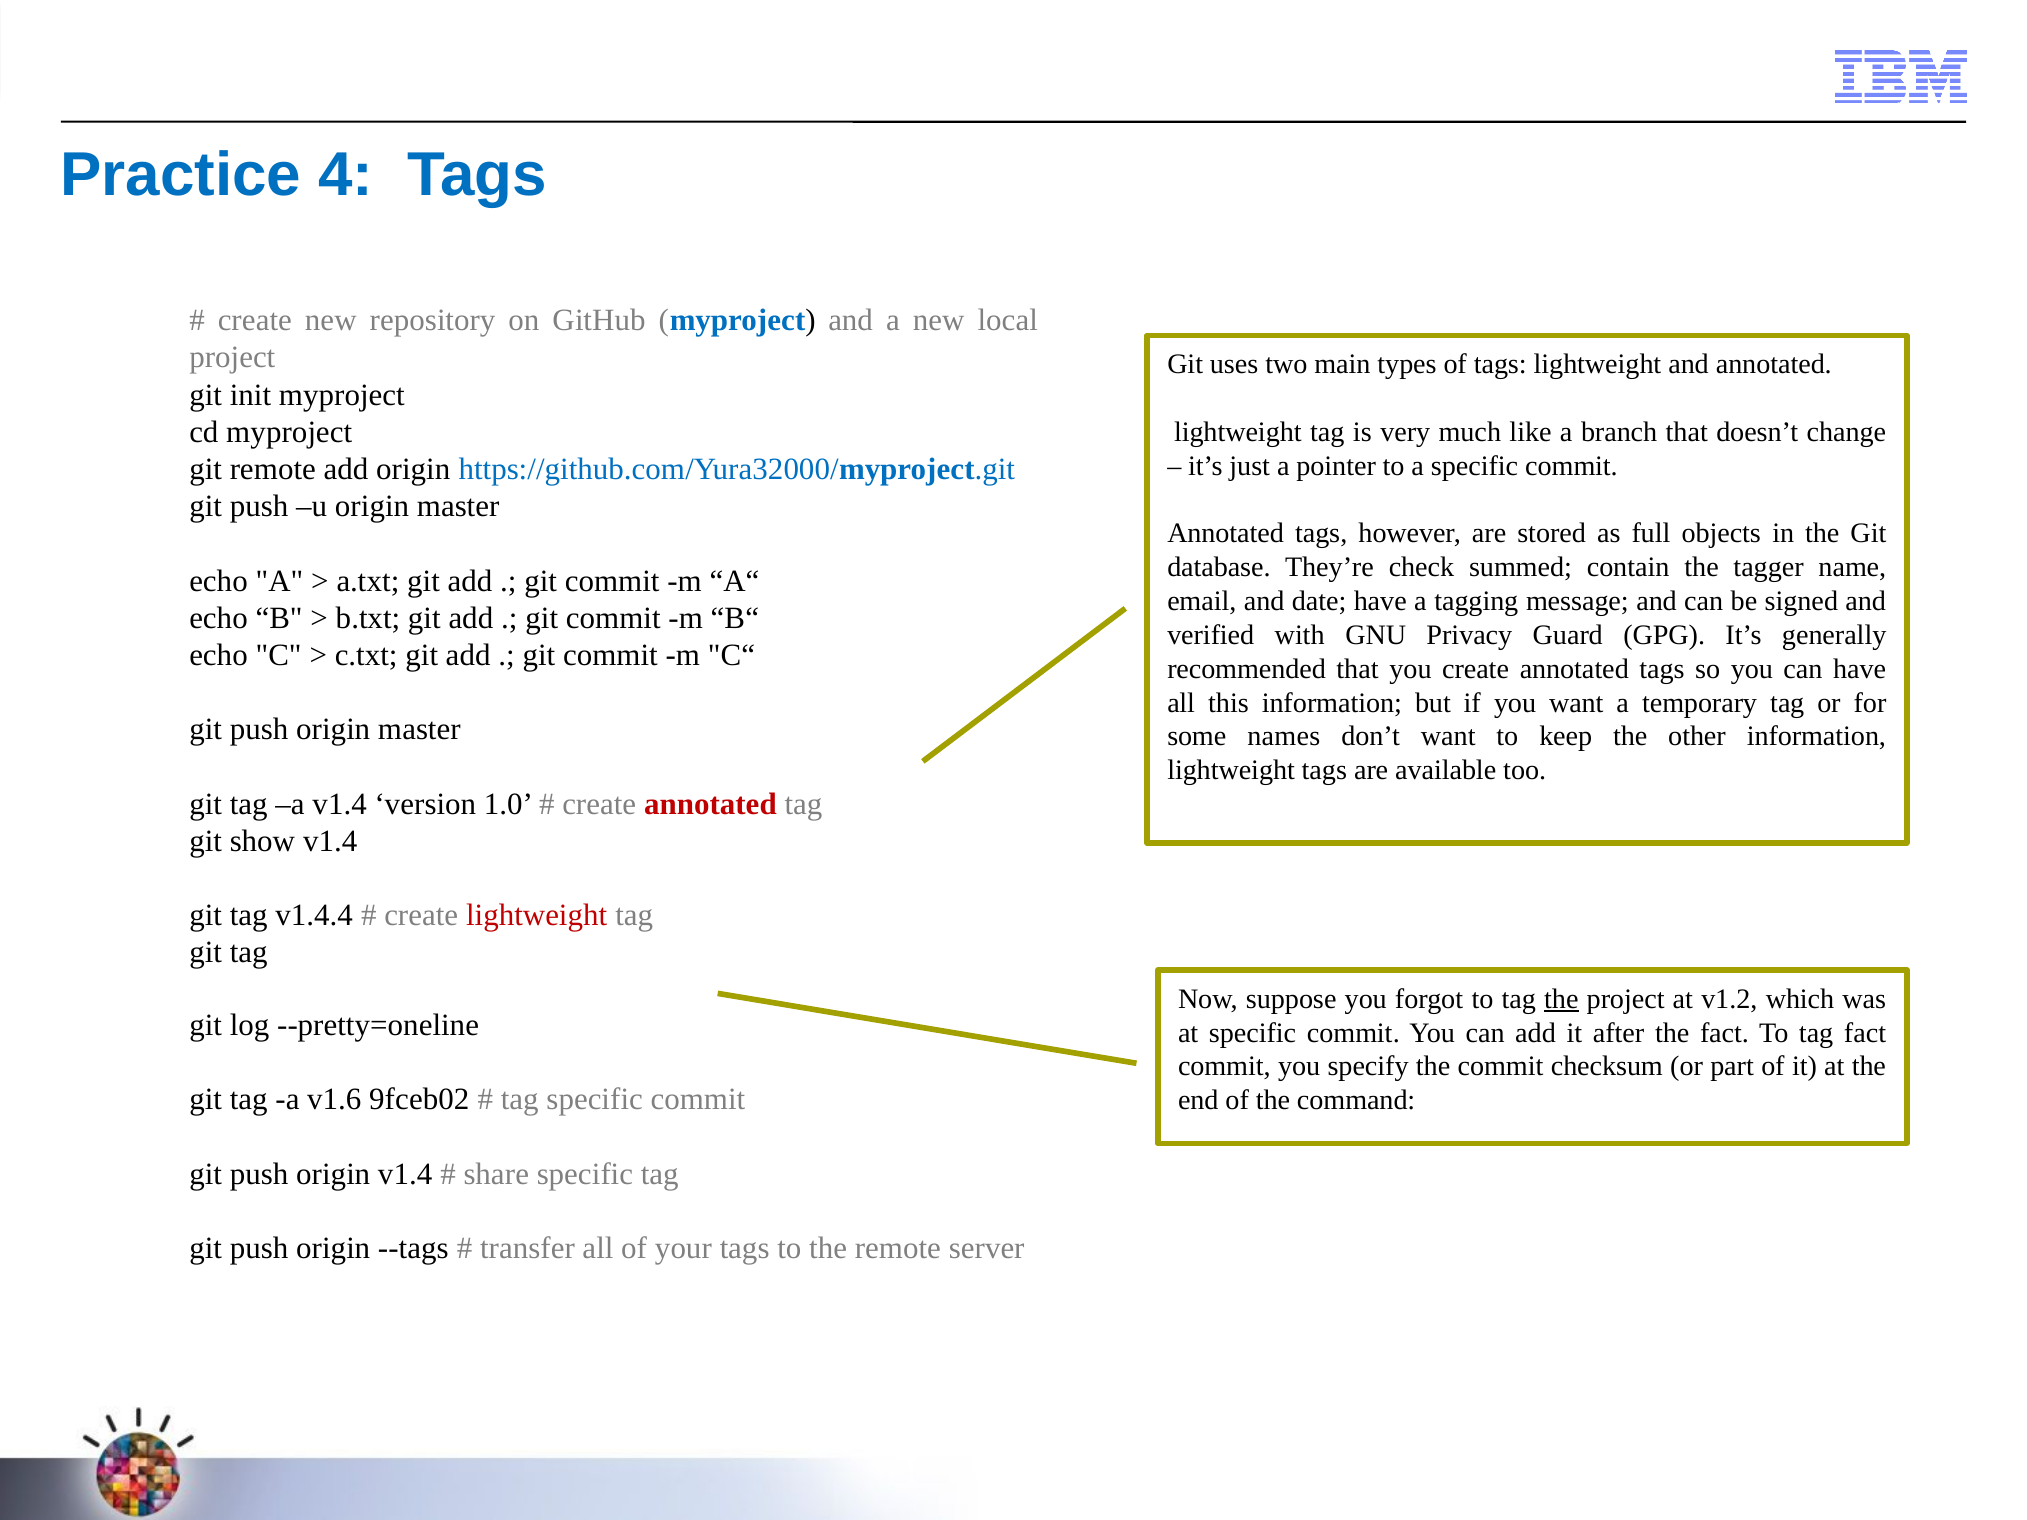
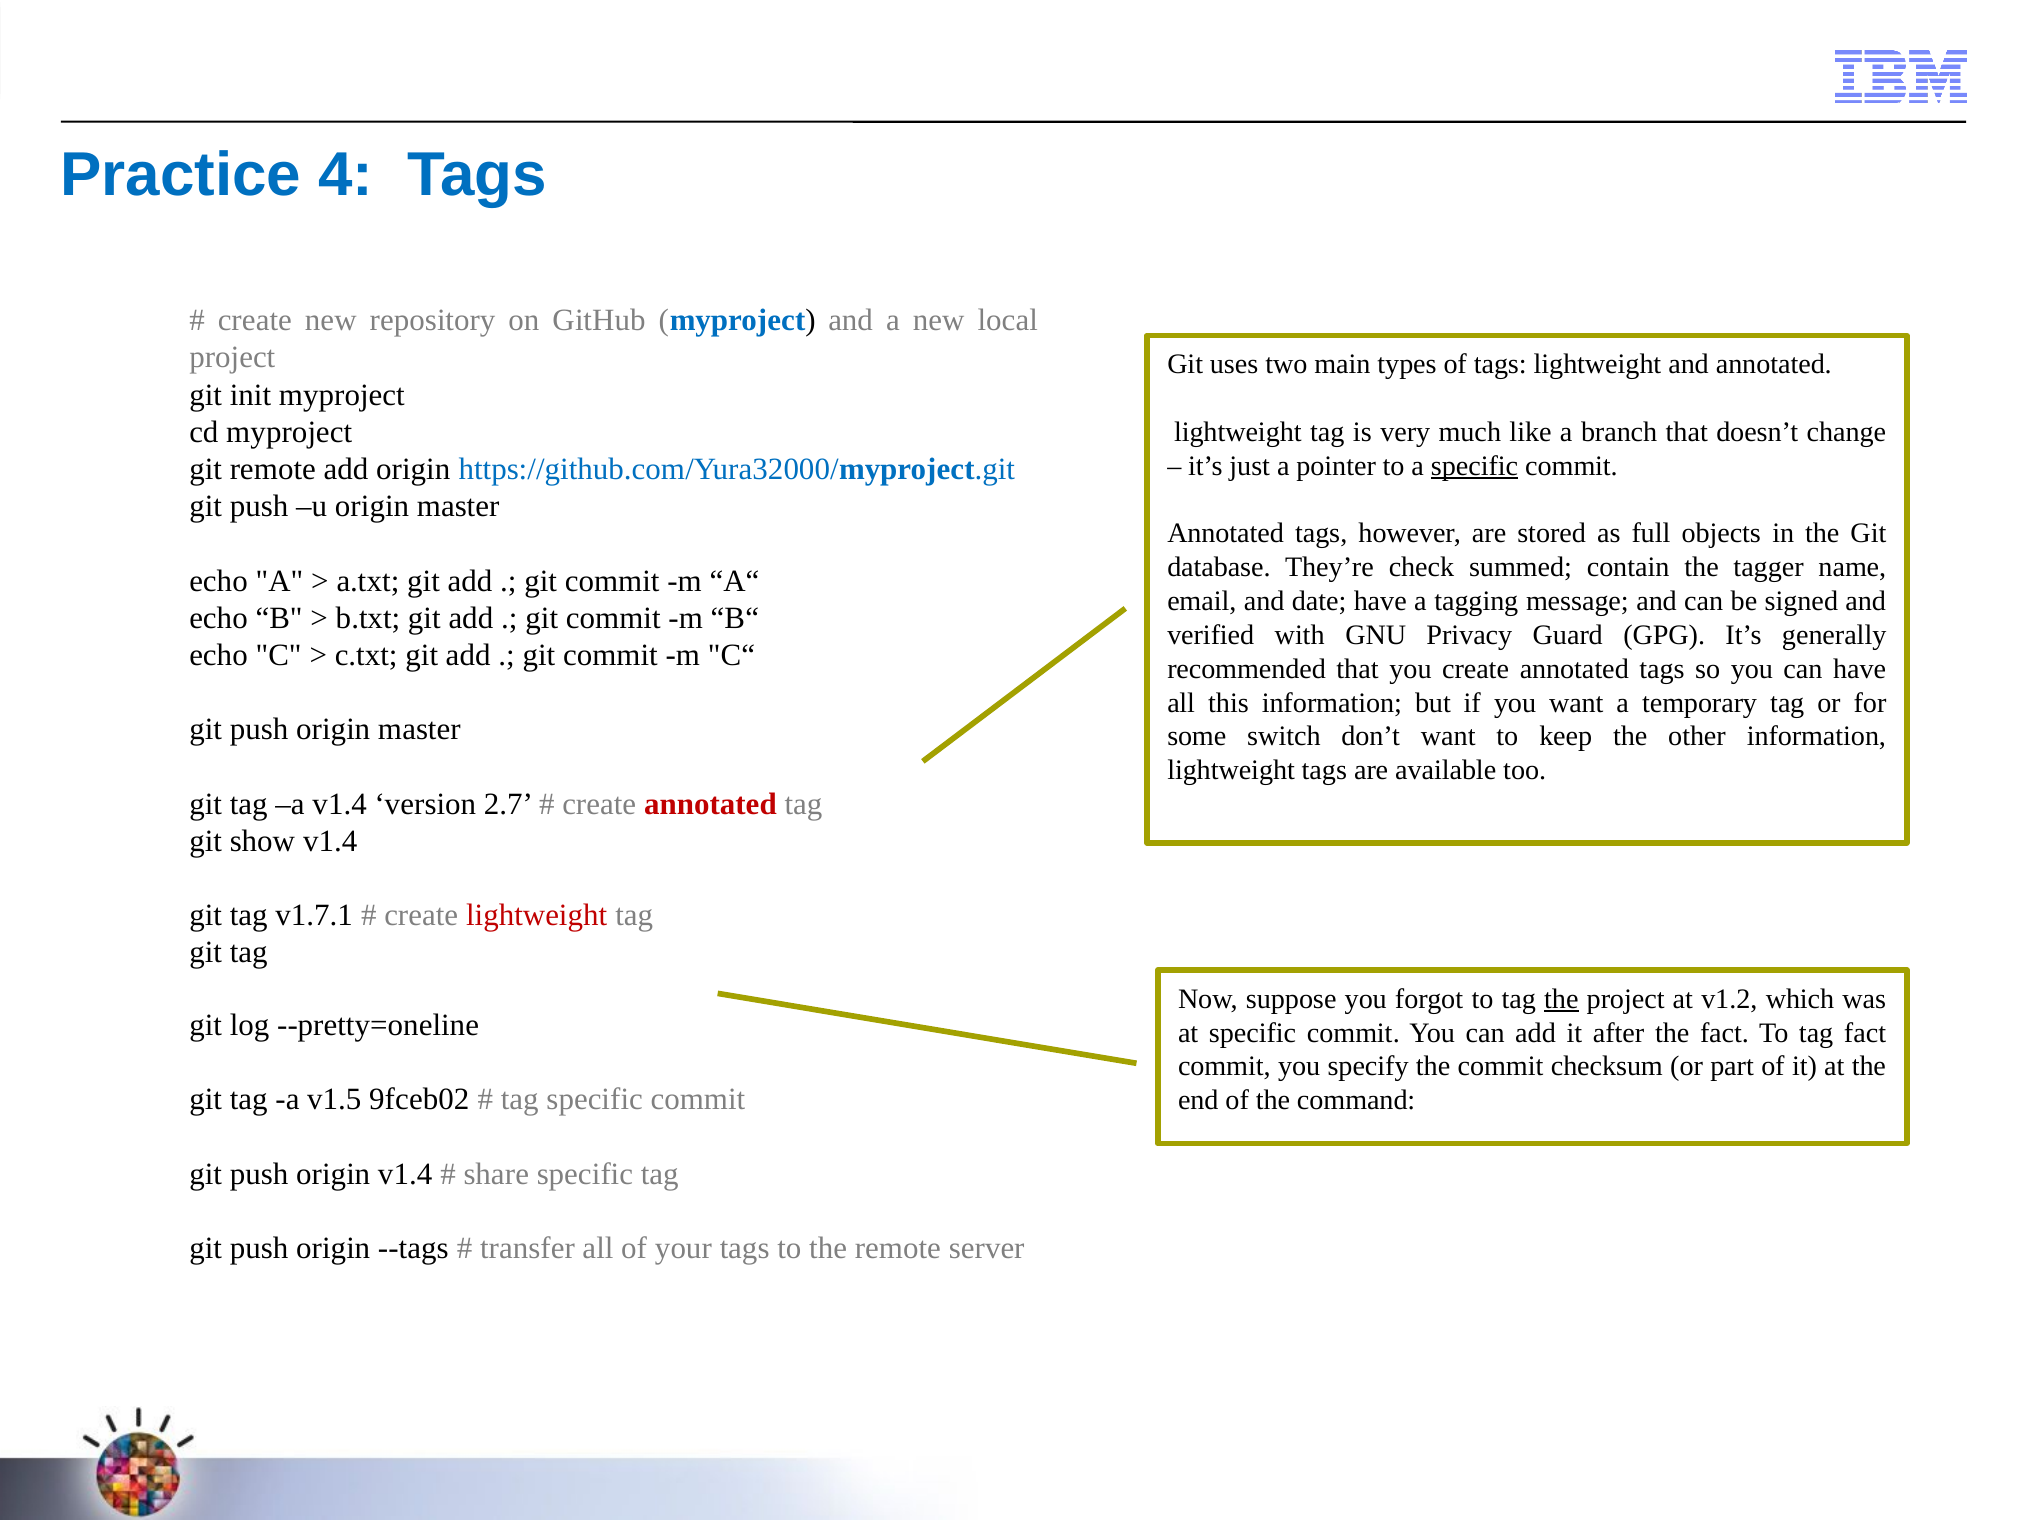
specific underline: none -> present (1475, 466)
names: names -> switch (1284, 737)
1.0: 1.0 -> 2.7 (508, 804)
v1.4.4: v1.4.4 -> v1.7.1 (314, 916)
v1.6: v1.6 -> v1.5 (334, 1100)
